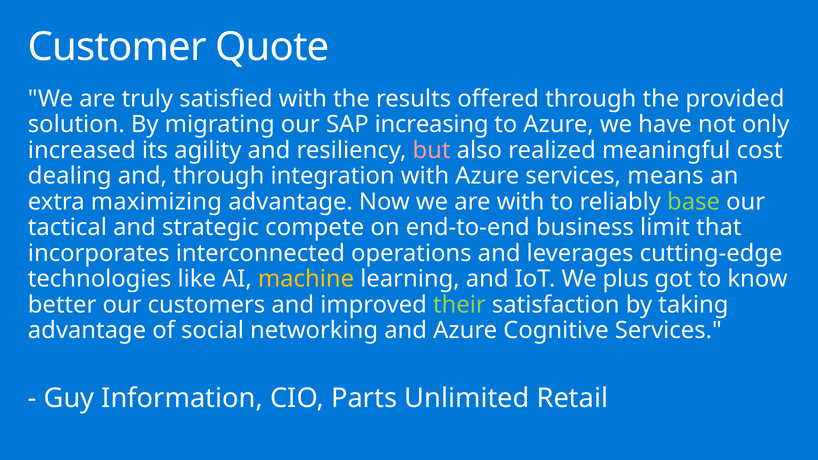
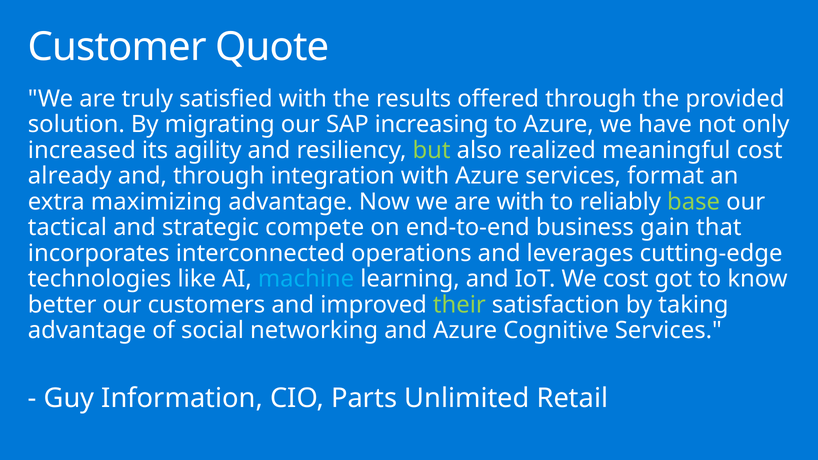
but colour: pink -> light green (432, 150)
dealing: dealing -> already (70, 176)
means: means -> format (666, 176)
limit: limit -> gain (665, 228)
machine colour: yellow -> light blue (306, 279)
We plus: plus -> cost (626, 279)
